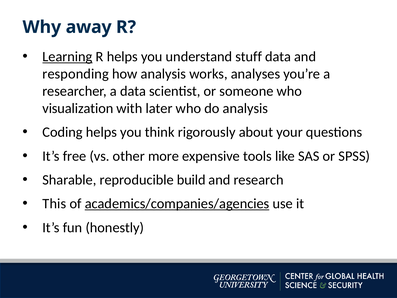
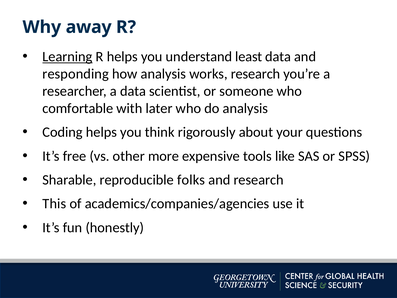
stuff: stuff -> least (249, 57)
works analyses: analyses -> research (256, 74)
visualization: visualization -> comfortable (78, 108)
build: build -> folks (191, 180)
academics/companies/agencies underline: present -> none (177, 204)
